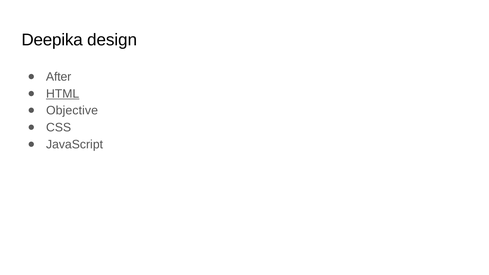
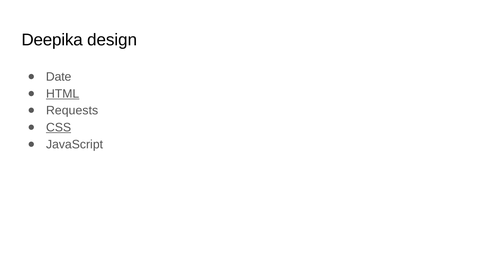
After: After -> Date (59, 77)
Objective: Objective -> Requests (72, 111)
CSS underline: none -> present (59, 127)
